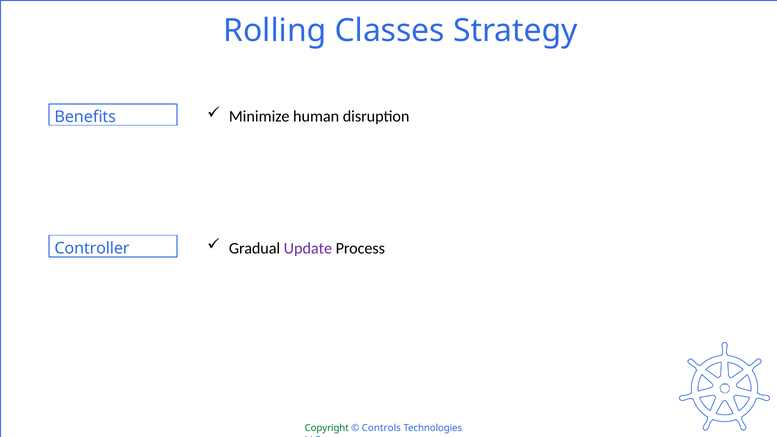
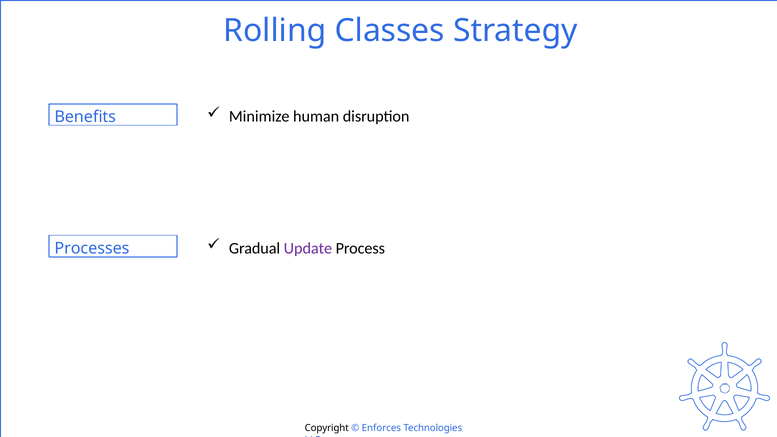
Controller: Controller -> Processes (92, 249)
Copyright colour: green -> black (327, 428)
Controls: Controls -> Enforces (381, 428)
